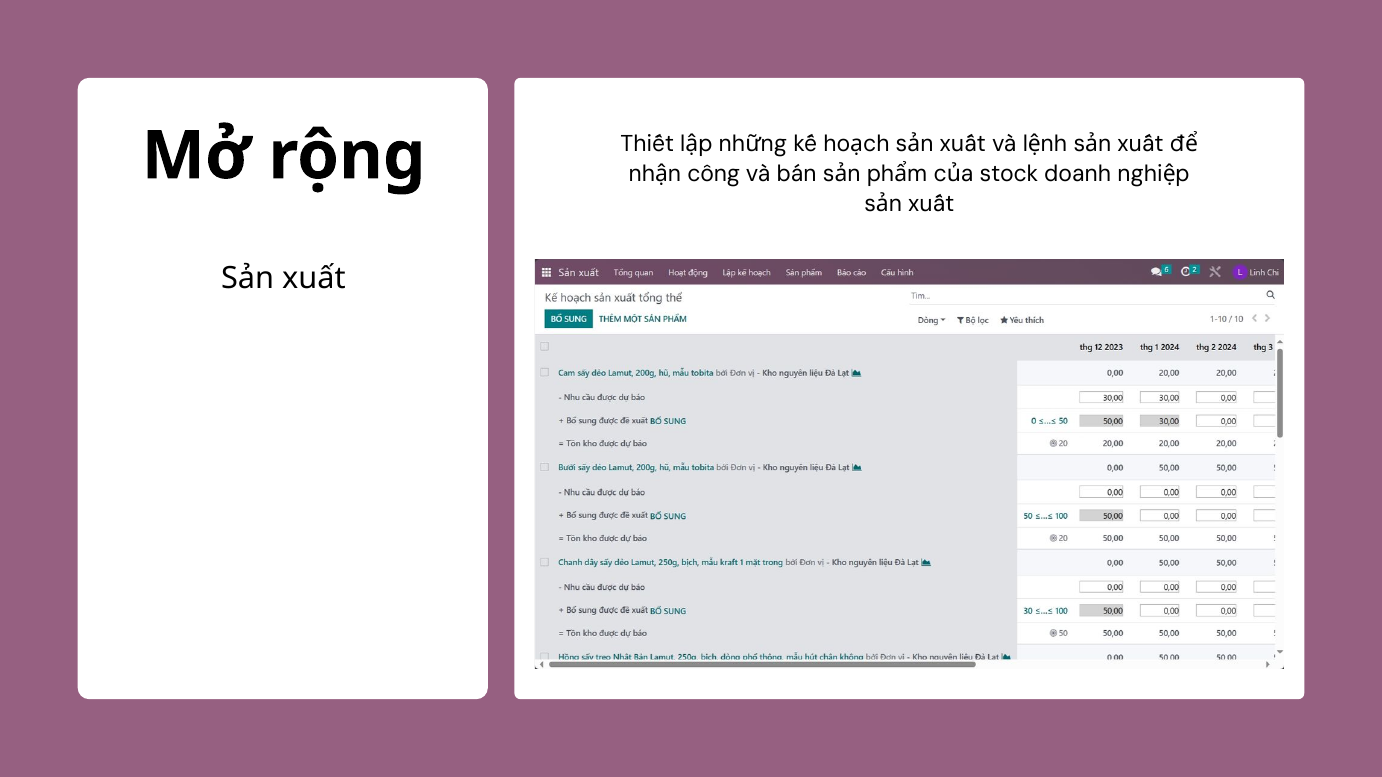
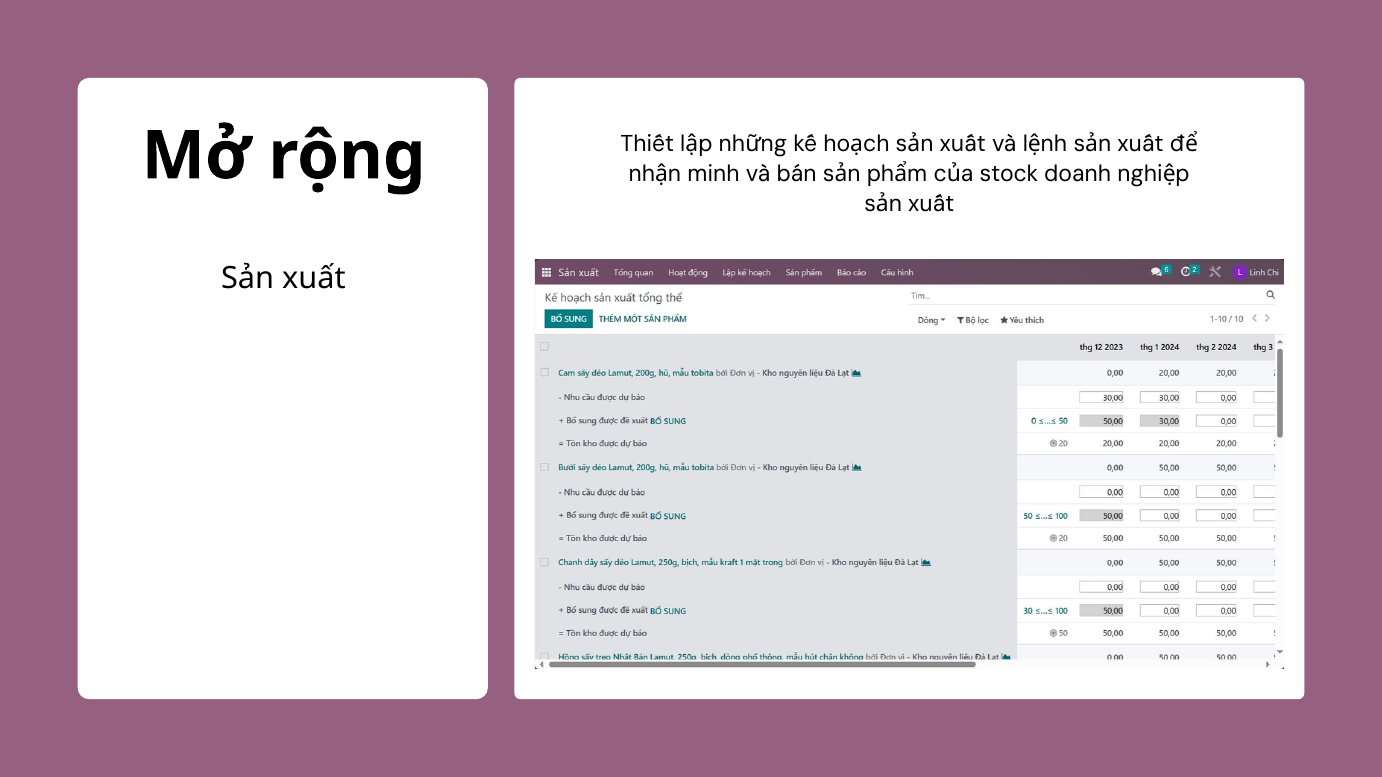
công: công -> minh (714, 174)
